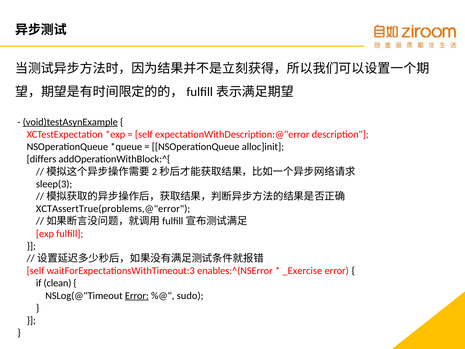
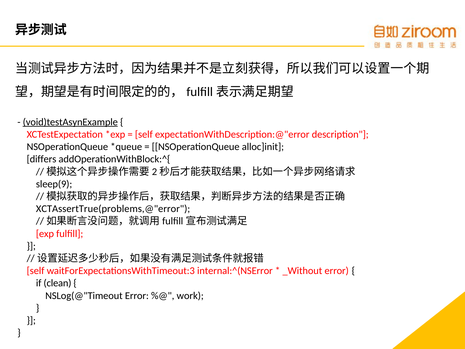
sleep(3: sleep(3 -> sleep(9 (54, 184)
enables:^(NSError: enables:^(NSError -> internal:^(NSError (235, 271)
_Exercise: _Exercise -> _Without (302, 271)
Error underline: present -> none (137, 295)
sudo: sudo -> work (190, 295)
